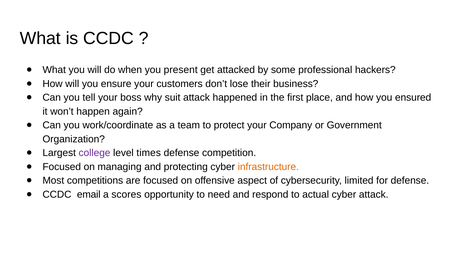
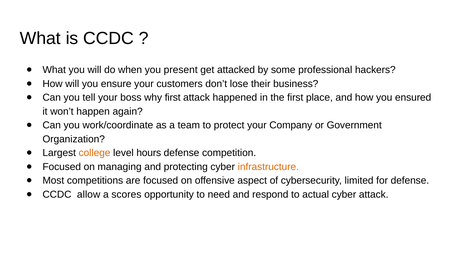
why suit: suit -> first (173, 98)
college colour: purple -> orange (95, 153)
times: times -> hours (149, 153)
email: email -> allow (89, 195)
